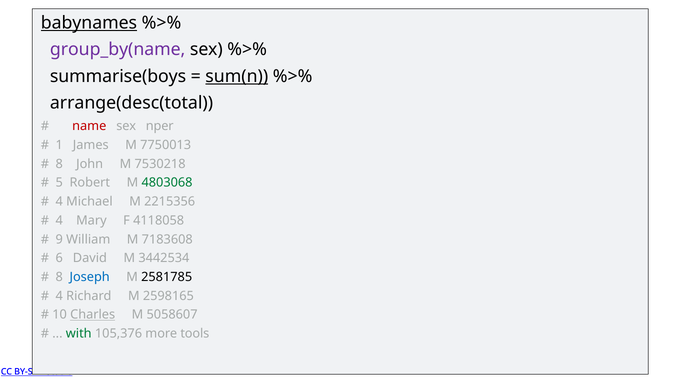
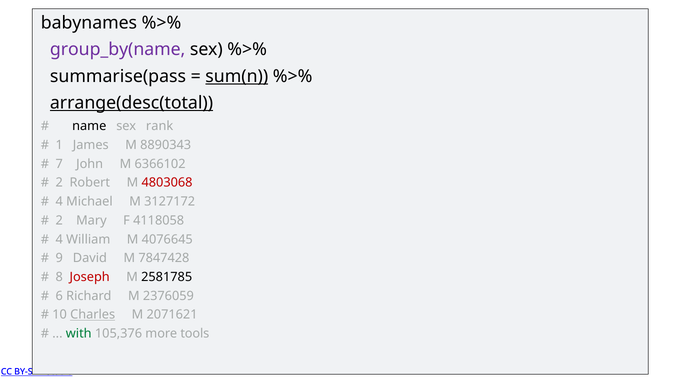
babynames underline: present -> none (89, 23)
summarise(boys: summarise(boys -> summarise(pass (118, 76)
arrange(desc(total underline: none -> present (132, 103)
name colour: red -> black (89, 126)
nper: nper -> rank (160, 126)
7750013: 7750013 -> 8890343 (166, 145)
8: 8 -> 7 (59, 164)
7530218: 7530218 -> 6366102 (160, 164)
5: 5 -> 2 (59, 182)
4803068 colour: green -> red (167, 182)
2215356: 2215356 -> 3127172 (170, 201)
4: 4 -> 2 (59, 220)
9: 9 -> 4 (59, 239)
7183608: 7183608 -> 4076645 (167, 239)
6: 6 -> 9 (59, 258)
3442534: 3442534 -> 7847428 (164, 258)
Joseph colour: blue -> red (90, 277)
4: 4 -> 6 (59, 296)
2598165: 2598165 -> 2376059 (168, 296)
5058607: 5058607 -> 2071621 (172, 314)
